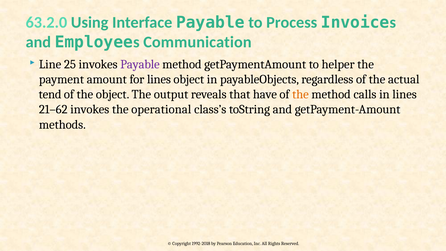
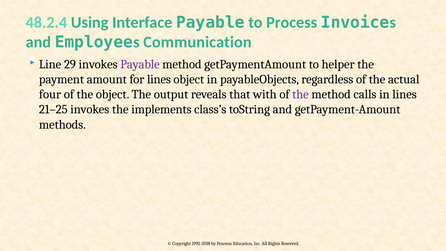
63.2.0: 63.2.0 -> 48.2.4 (46, 23)
25: 25 -> 29 (70, 64)
tend: tend -> four (50, 94)
have: have -> with (265, 94)
the colour: orange -> purple (300, 94)
21–62: 21–62 -> 21–25 (53, 109)
operational: operational -> implements (161, 109)
